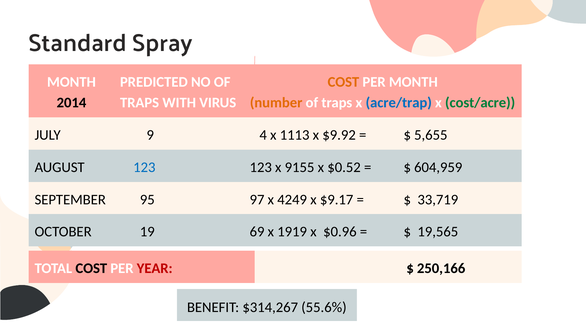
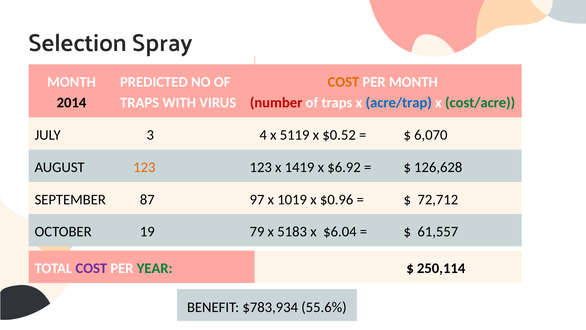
Standard: Standard -> Selection (78, 43)
number colour: orange -> red (276, 103)
9: 9 -> 3 (150, 135)
1113: 1113 -> 5119 (295, 135)
$9.92: $9.92 -> $0.52 (339, 135)
5,655: 5,655 -> 6,070 (431, 135)
123 colour: blue -> orange (144, 167)
9155: 9155 -> 1419 (300, 167)
$0.52: $0.52 -> $6.92 (344, 167)
604,959: 604,959 -> 126,628 (438, 167)
95: 95 -> 87 (147, 199)
4249: 4249 -> 1019 (292, 199)
$9.17: $9.17 -> $0.96 (337, 199)
33,719: 33,719 -> 72,712 (438, 199)
69: 69 -> 79 (257, 232)
1919: 1919 -> 5183 (292, 232)
$0.96: $0.96 -> $6.04 (340, 232)
19,565: 19,565 -> 61,557 (438, 232)
COST colour: black -> purple (91, 268)
YEAR colour: red -> green (155, 268)
250,166: 250,166 -> 250,114 (441, 268)
$314,267: $314,267 -> $783,934 (270, 307)
